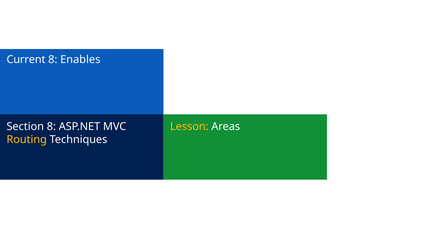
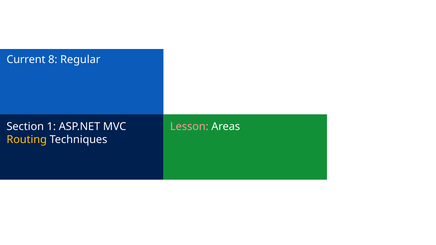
Enables: Enables -> Regular (80, 60)
Section 8: 8 -> 1 (51, 127)
Lesson colour: yellow -> pink (189, 127)
